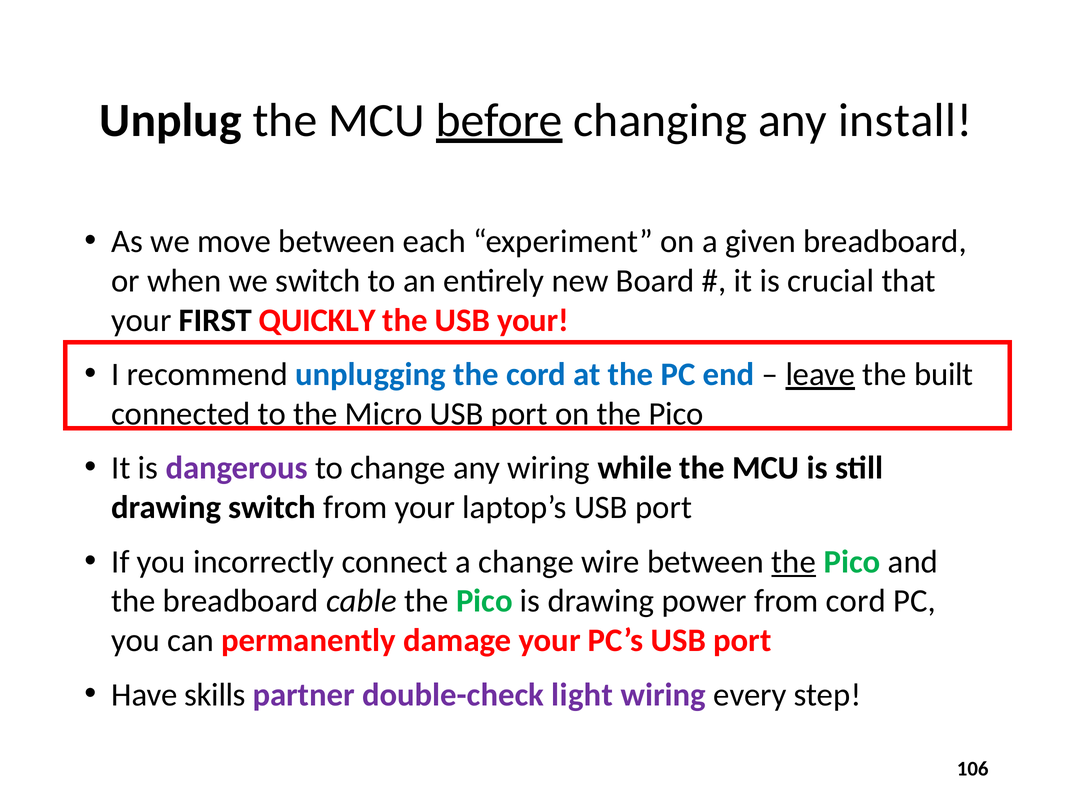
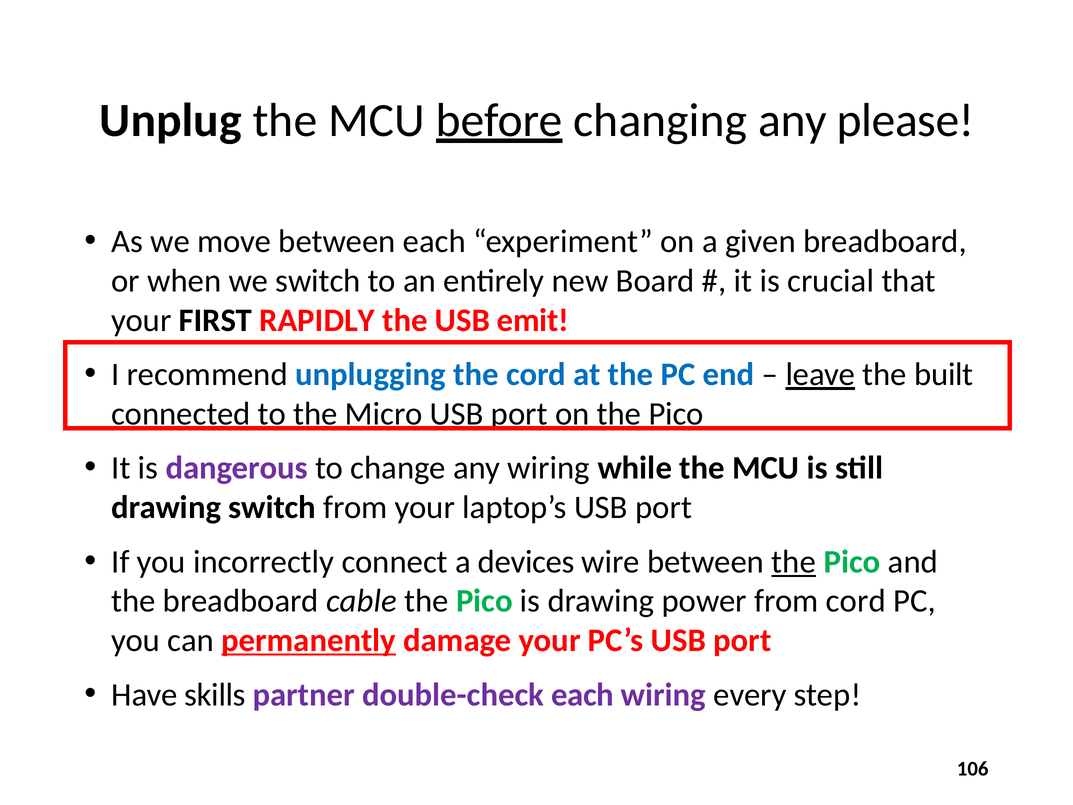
install: install -> please (906, 120)
QUICKLY: QUICKLY -> RAPIDLY (317, 320)
USB your: your -> emit (533, 320)
a change: change -> devices (526, 562)
permanently underline: none -> present (309, 640)
double-check light: light -> each (583, 694)
